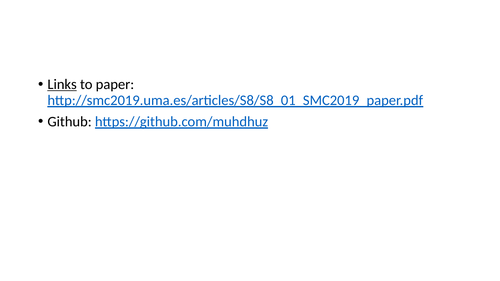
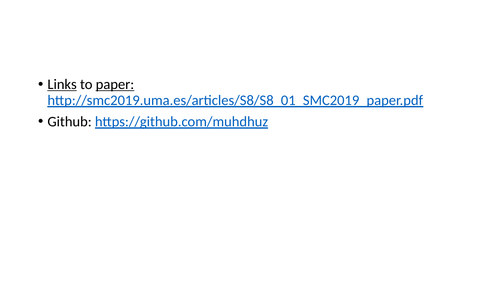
paper underline: none -> present (115, 85)
